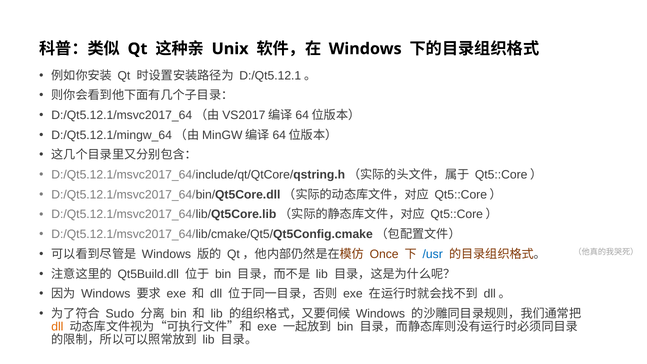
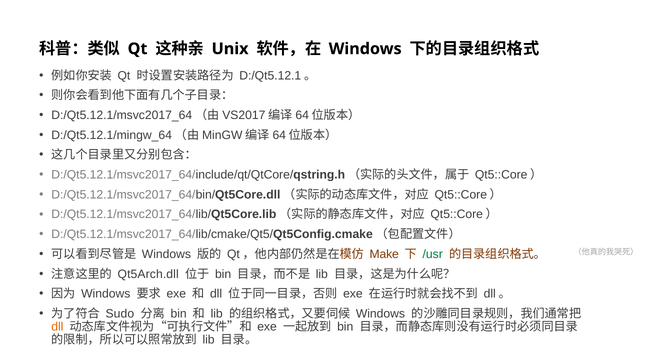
Once: Once -> Make (384, 254)
/usr colour: blue -> green (433, 254)
Qt5Build.dll: Qt5Build.dll -> Qt5Arch.dll (148, 274)
